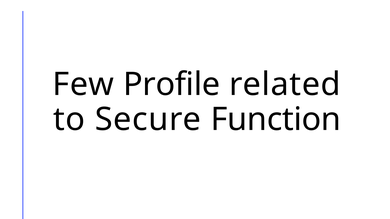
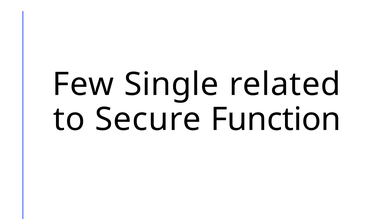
Profile: Profile -> Single (171, 84)
